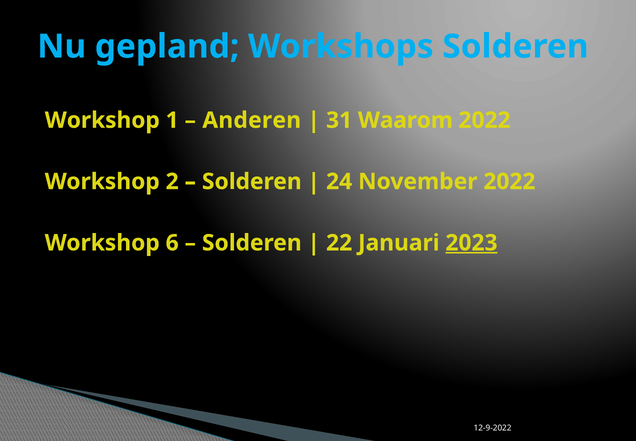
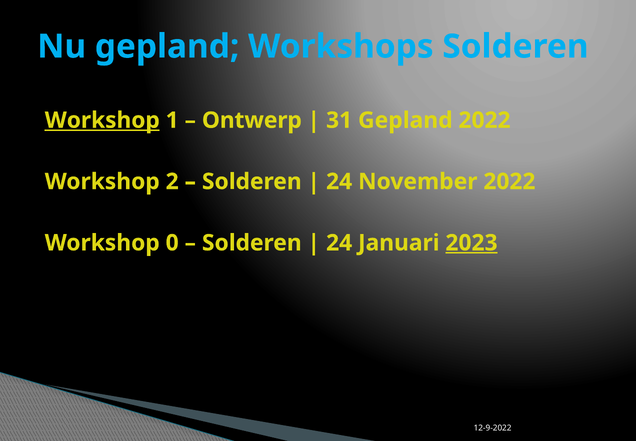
Workshop underline: none -> present (102, 120)
Anderen: Anderen -> Ontwerp (252, 120)
31 Waarom: Waarom -> Gepland (405, 120)
6: 6 -> 0 (172, 243)
22: 22 -> 24 (339, 243)
